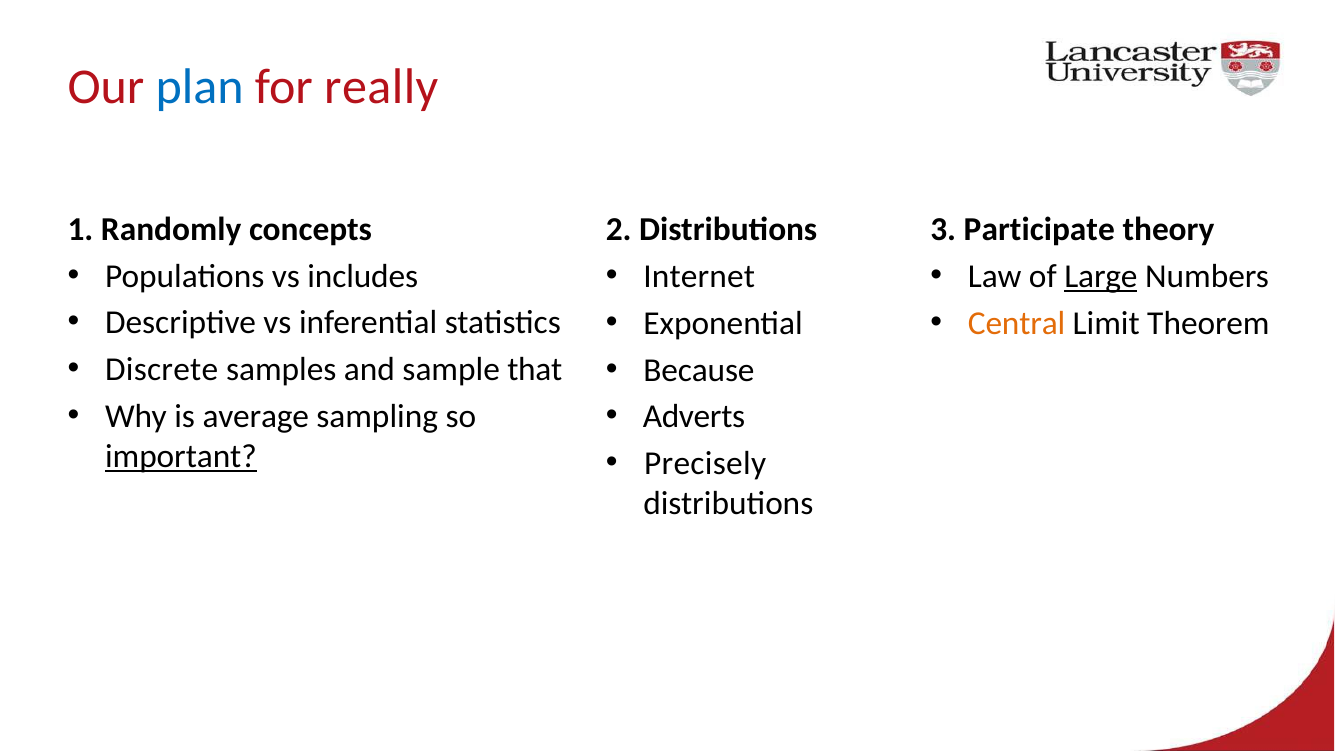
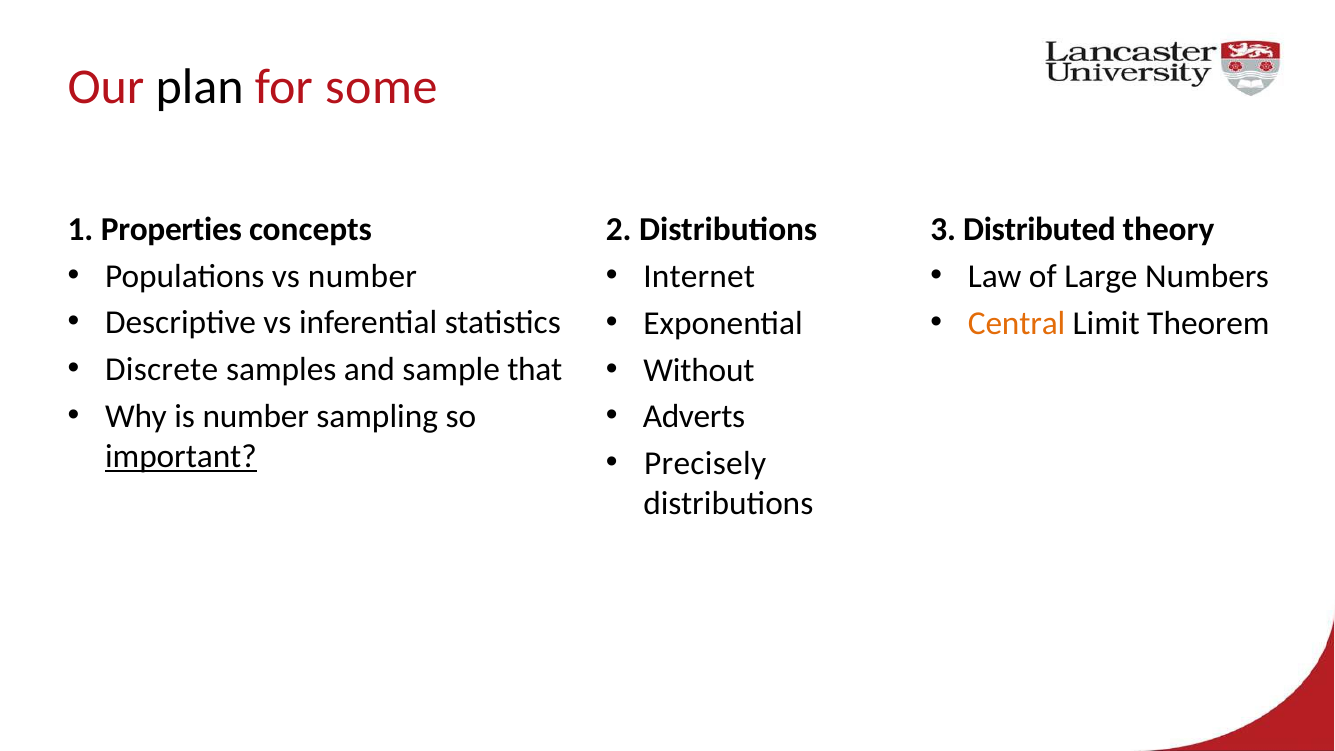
plan colour: blue -> black (200, 87)
really: really -> some (381, 87)
Randomly: Randomly -> Properties (171, 229)
Participate: Participate -> Distributed (1039, 230)
vs includes: includes -> number (363, 276)
Large underline: present -> none (1101, 277)
Because: Because -> Without (699, 370)
is average: average -> number (256, 416)
